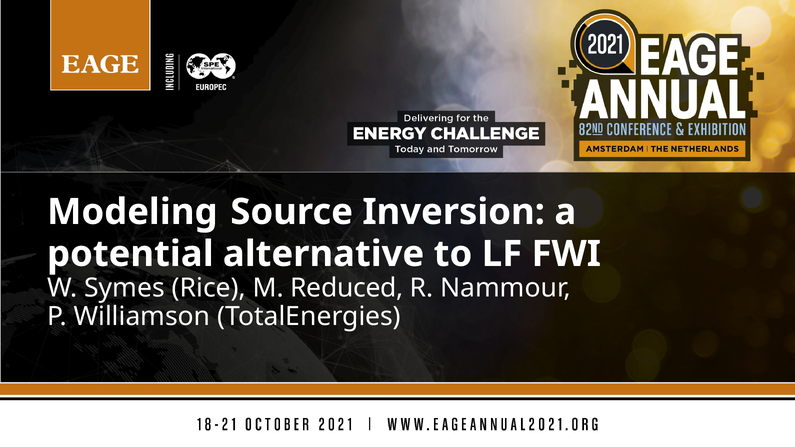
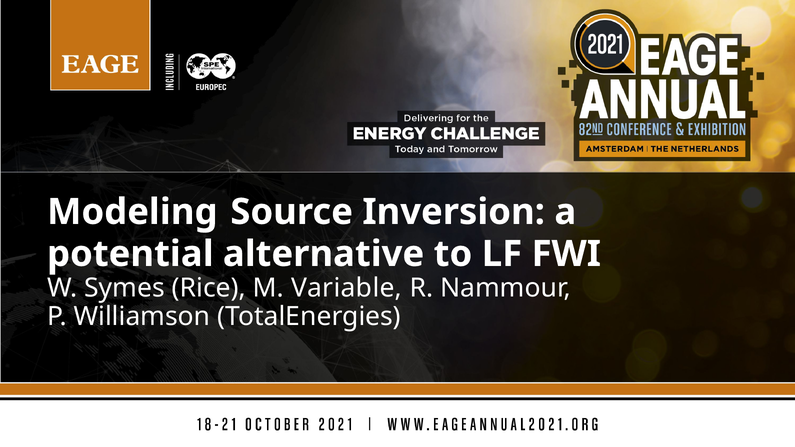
Reduced: Reduced -> Variable (347, 288)
